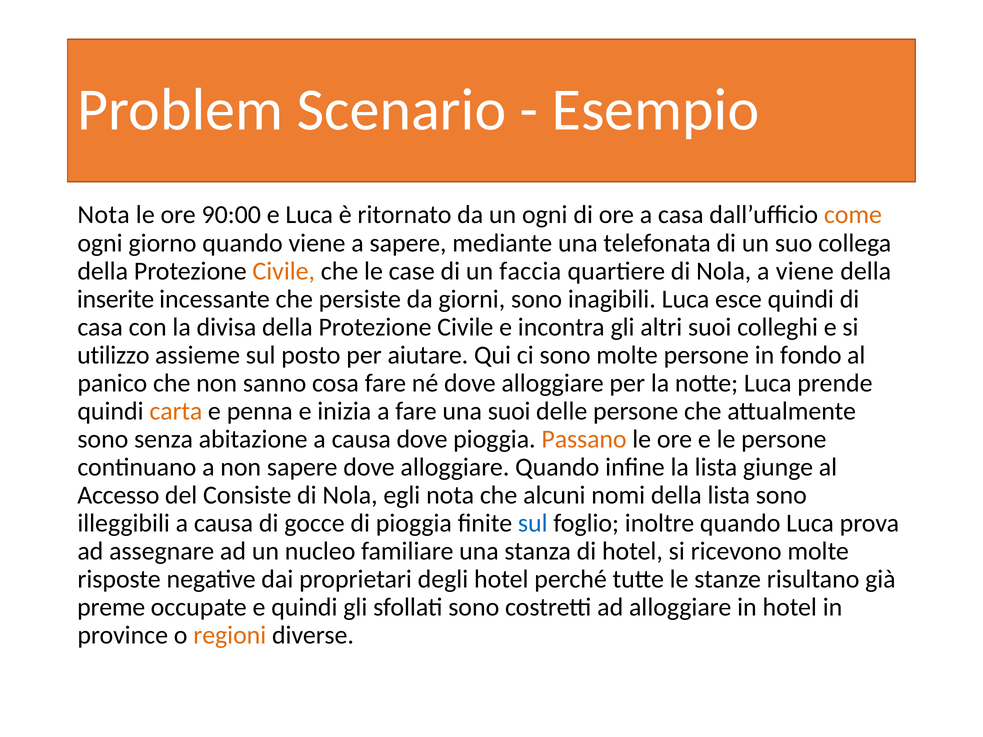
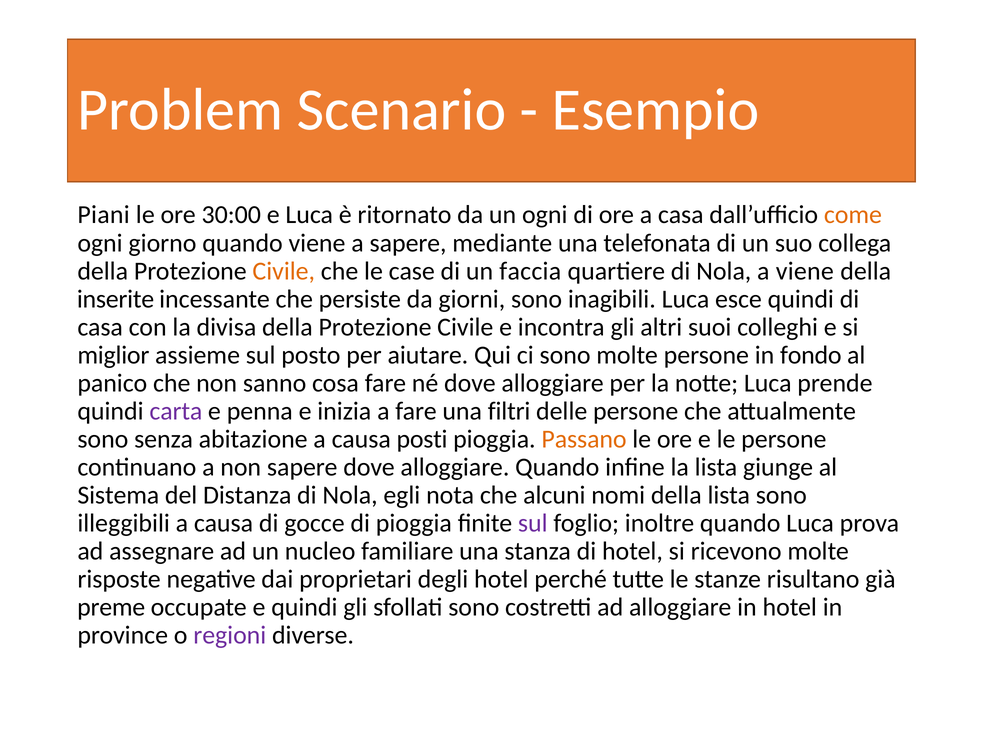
Nota: Nota -> Piani (104, 215)
90:00: 90:00 -> 30:00 (231, 215)
utilizzo: utilizzo -> miglior (113, 355)
carta colour: orange -> purple (176, 411)
una suoi: suoi -> filtri (509, 411)
causa dove: dove -> posti (422, 439)
Accesso: Accesso -> Sistema (118, 495)
Consiste: Consiste -> Distanza (247, 495)
sul colour: blue -> purple (533, 523)
regioni colour: orange -> purple (230, 635)
